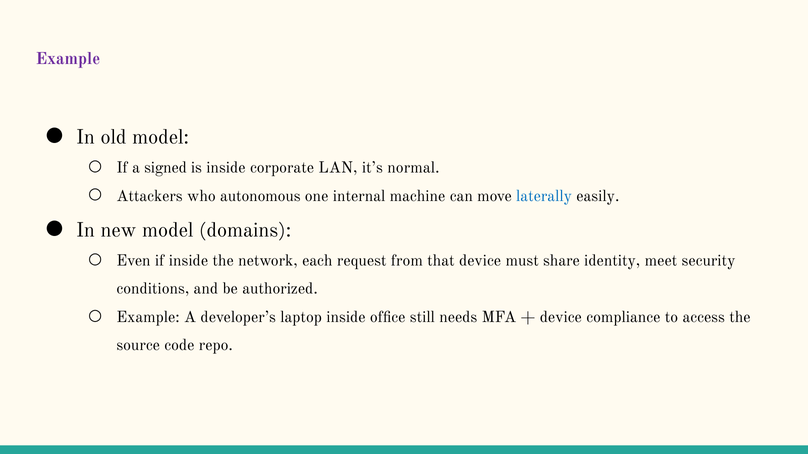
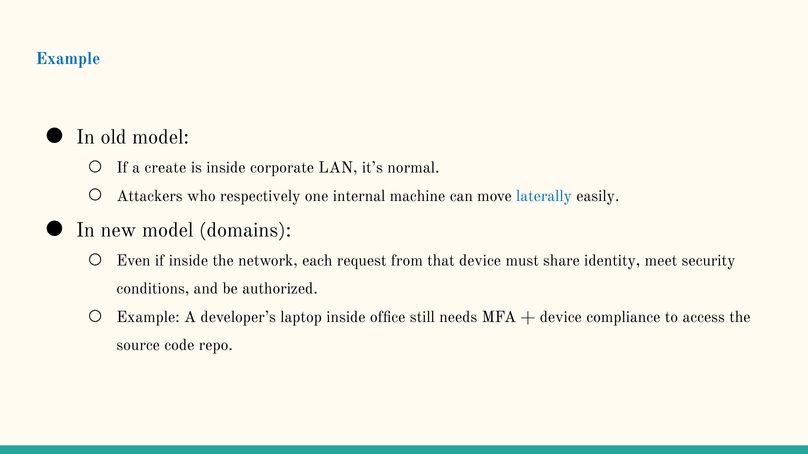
Example colour: purple -> blue (68, 59)
signed: signed -> create (165, 168)
autonomous: autonomous -> respectively (260, 196)
